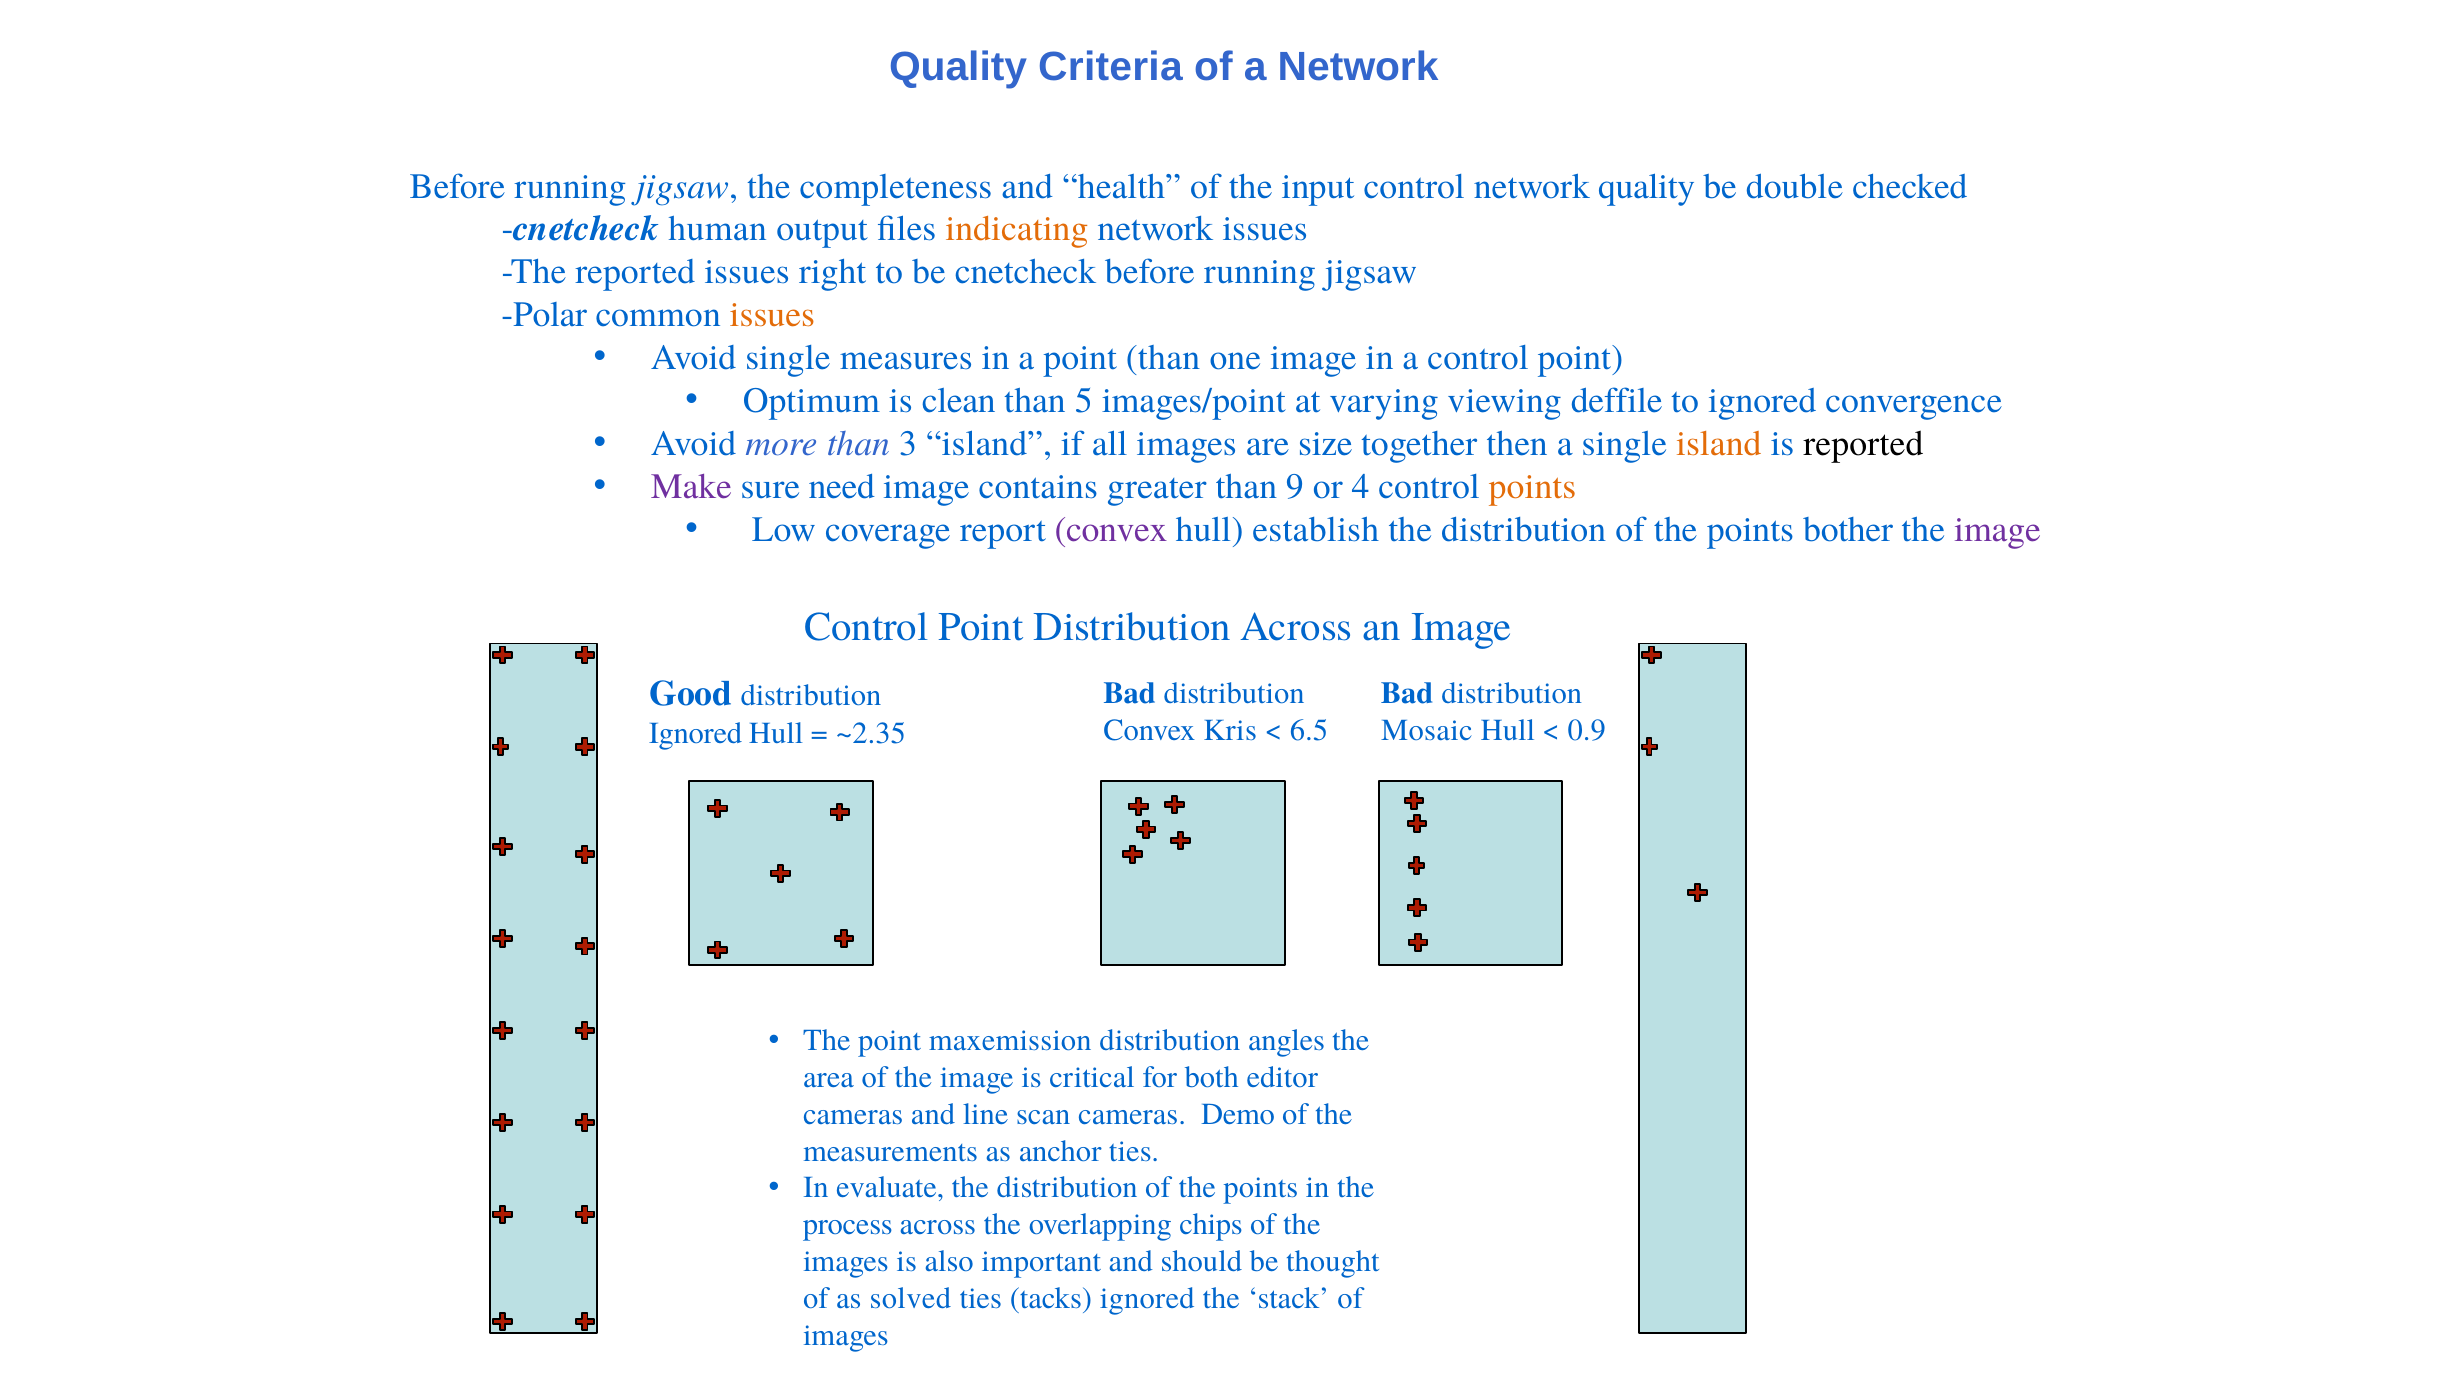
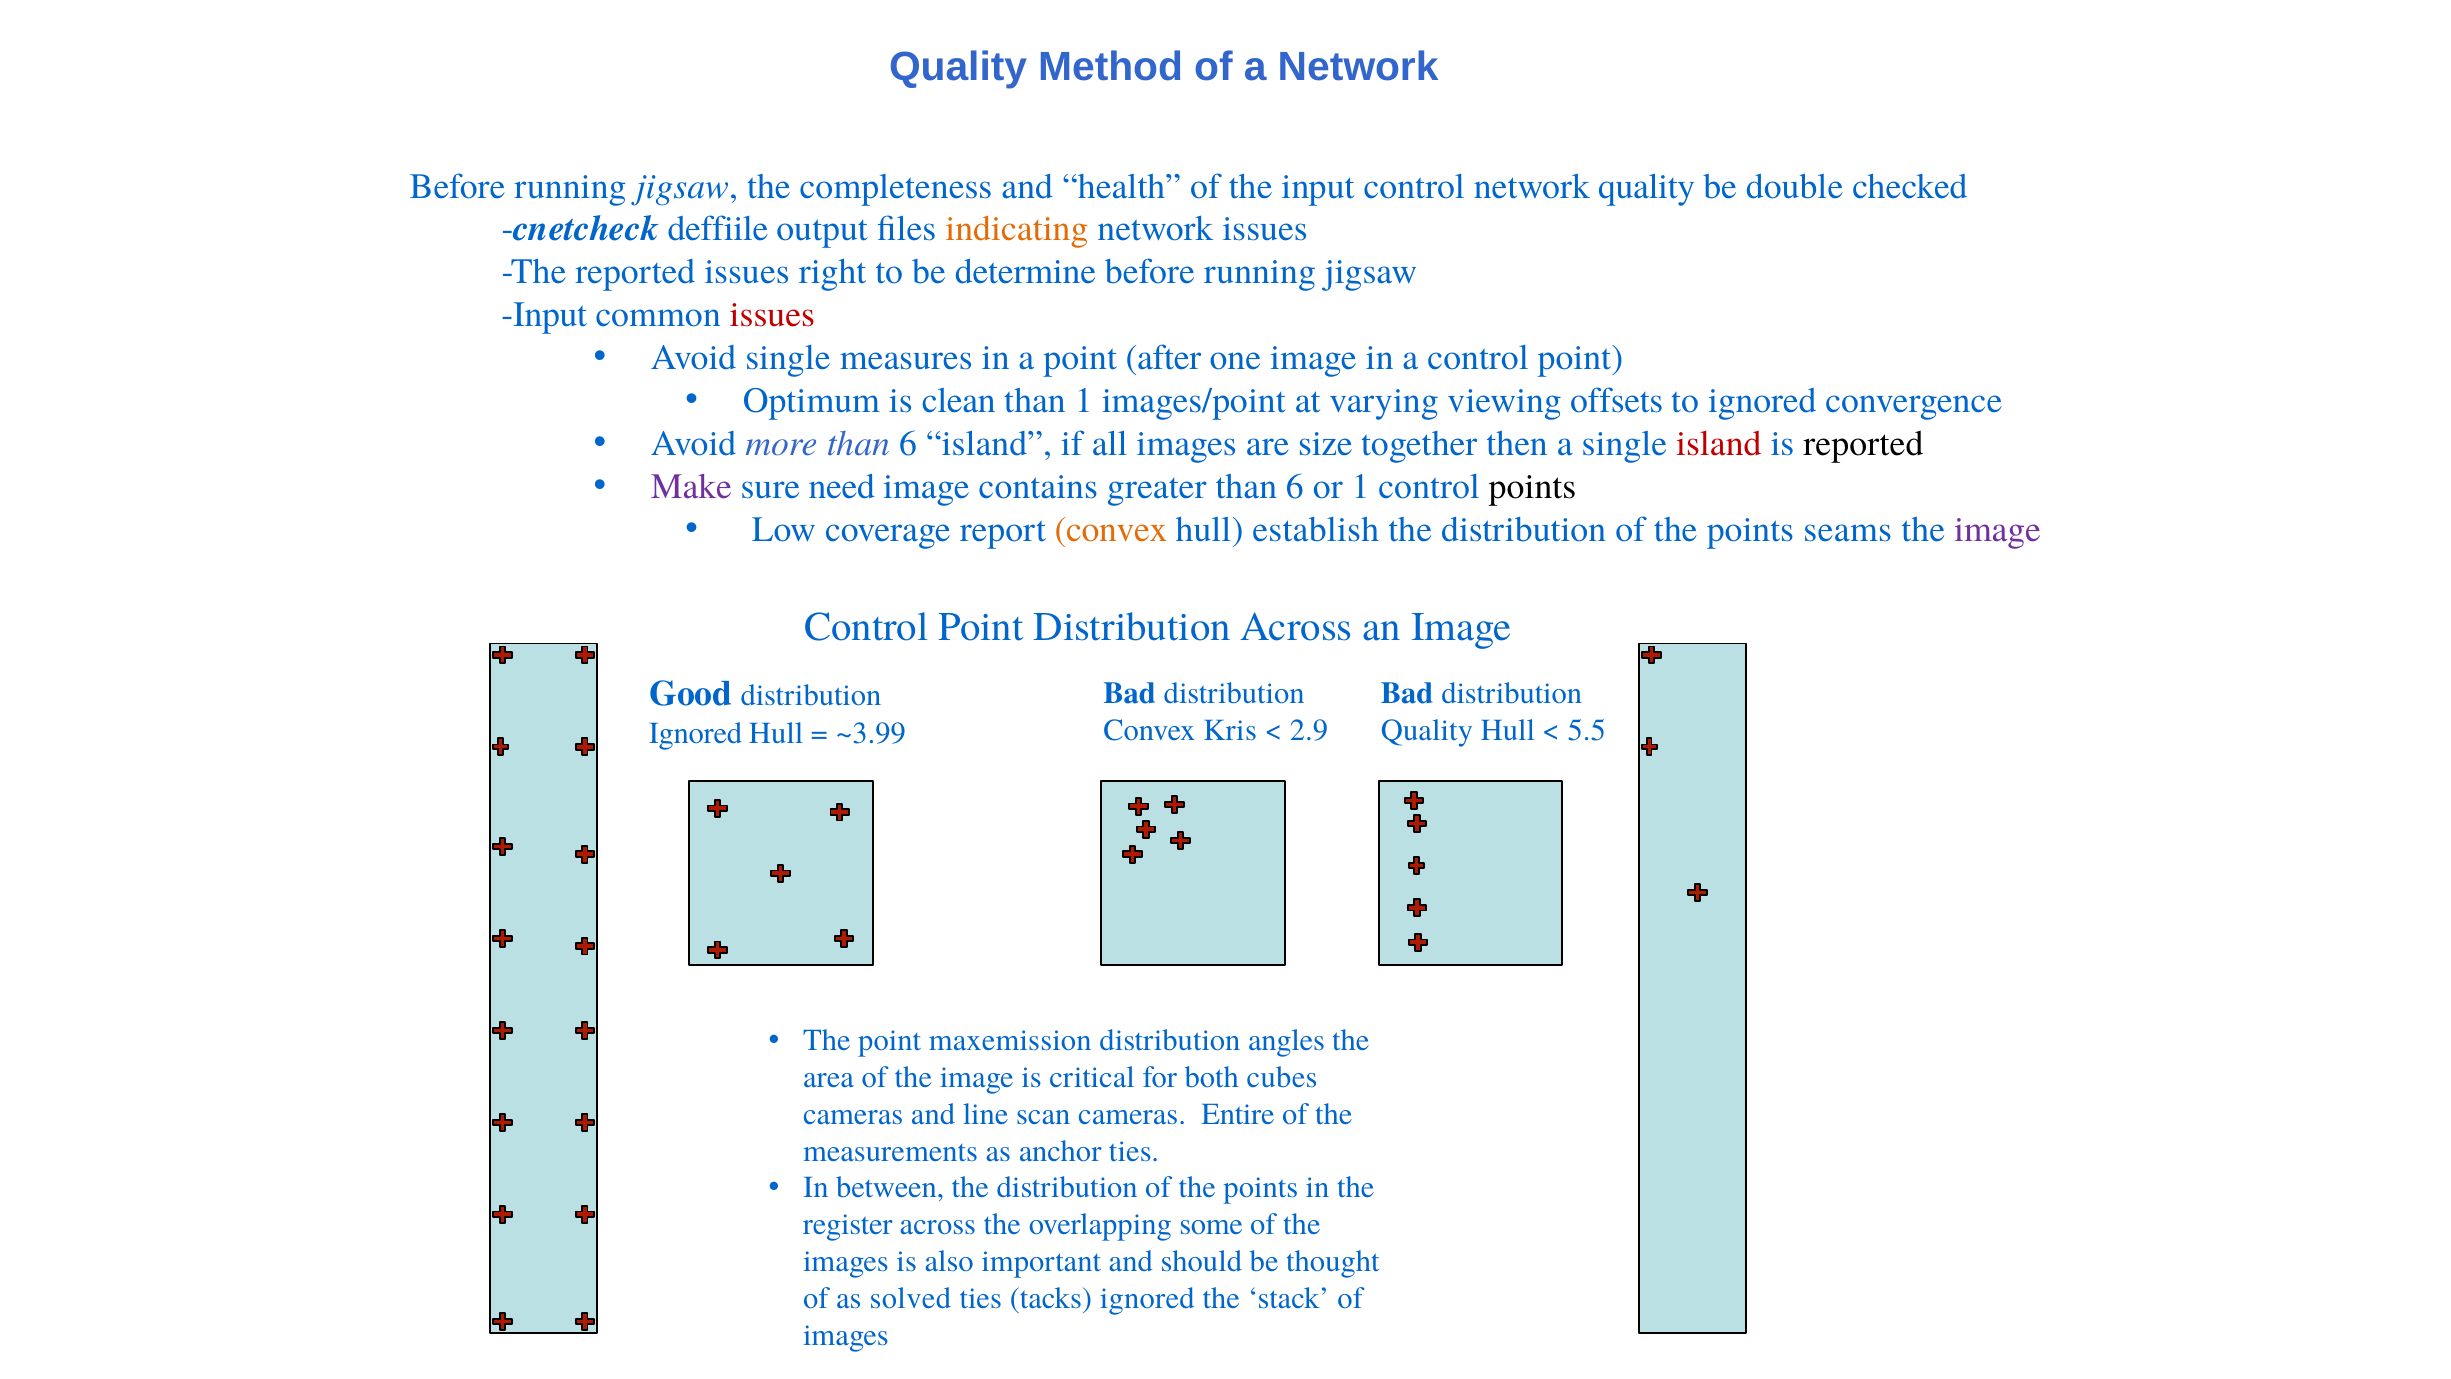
Criteria: Criteria -> Method (1111, 67)
human: human -> deffiile (718, 229)
be cnetcheck: cnetcheck -> determine (1026, 272)
Polar: Polar -> Input (544, 315)
issues colour: orange -> red (772, 315)
point than: than -> after (1163, 358)
than 5: 5 -> 1 (1084, 401)
deffile: deffile -> offsets (1617, 401)
more than 3: 3 -> 6 (908, 444)
island colour: orange -> red (1719, 444)
greater than 9: 9 -> 6 (1295, 487)
or 4: 4 -> 1 (1361, 487)
points colour: orange -> black (1533, 487)
convex colour: purple -> orange (1111, 530)
bother: bother -> seams (1848, 530)
6.5: 6.5 -> 2.9 (1309, 730)
Mosaic: Mosaic -> Quality (1427, 730)
0.9: 0.9 -> 5.5 (1587, 730)
~2.35: ~2.35 -> ~3.99 (871, 733)
editor: editor -> cubes (1282, 1077)
Demo: Demo -> Entire (1238, 1114)
evaluate: evaluate -> between (890, 1188)
process: process -> register (848, 1224)
chips: chips -> some (1211, 1224)
